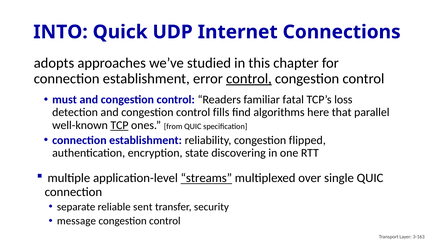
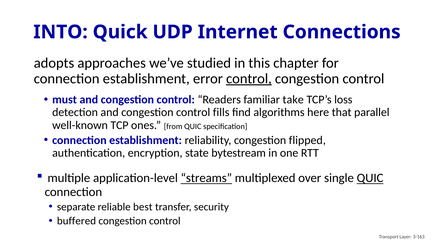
fatal: fatal -> take (293, 100)
TCP underline: present -> none (119, 125)
discovering: discovering -> bytestream (239, 153)
QUIC underline: none -> present (370, 178)
sent: sent -> best (143, 207)
message: message -> buffered (76, 221)
